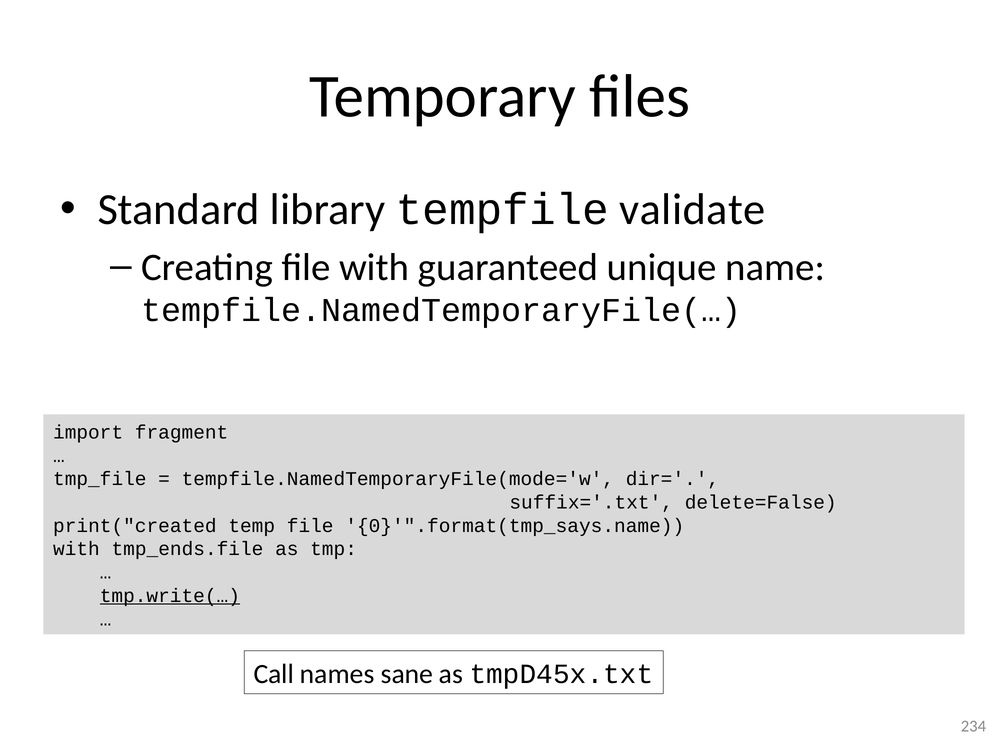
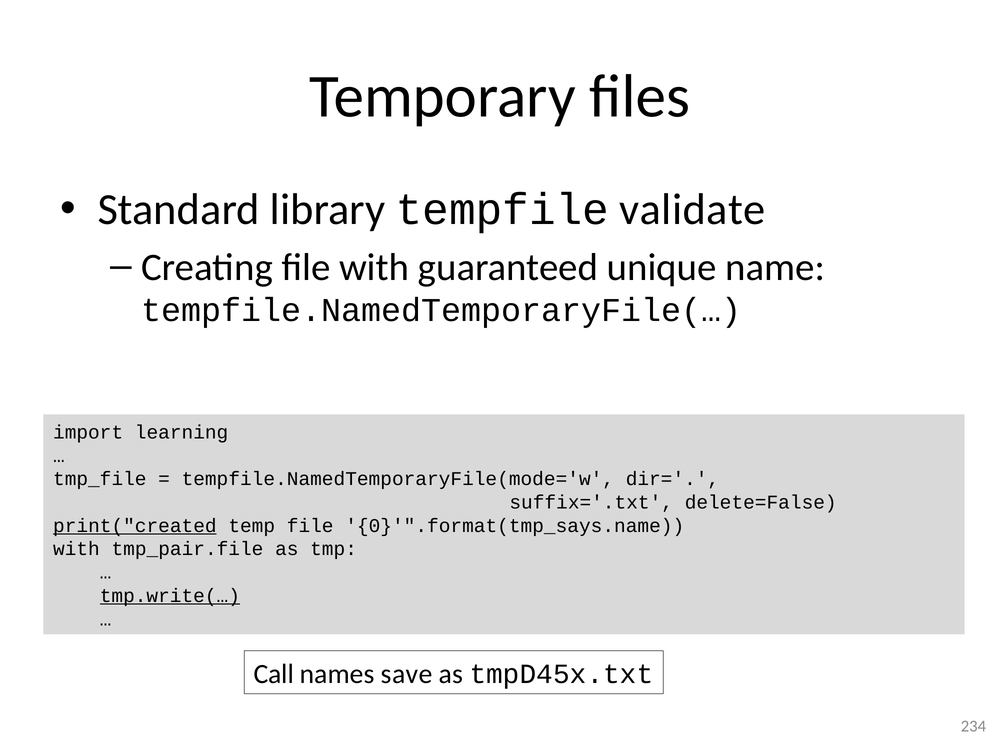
fragment: fragment -> learning (182, 432)
print("created underline: none -> present (135, 526)
tmp_ends.file: tmp_ends.file -> tmp_pair.file (187, 549)
sane: sane -> save (407, 674)
